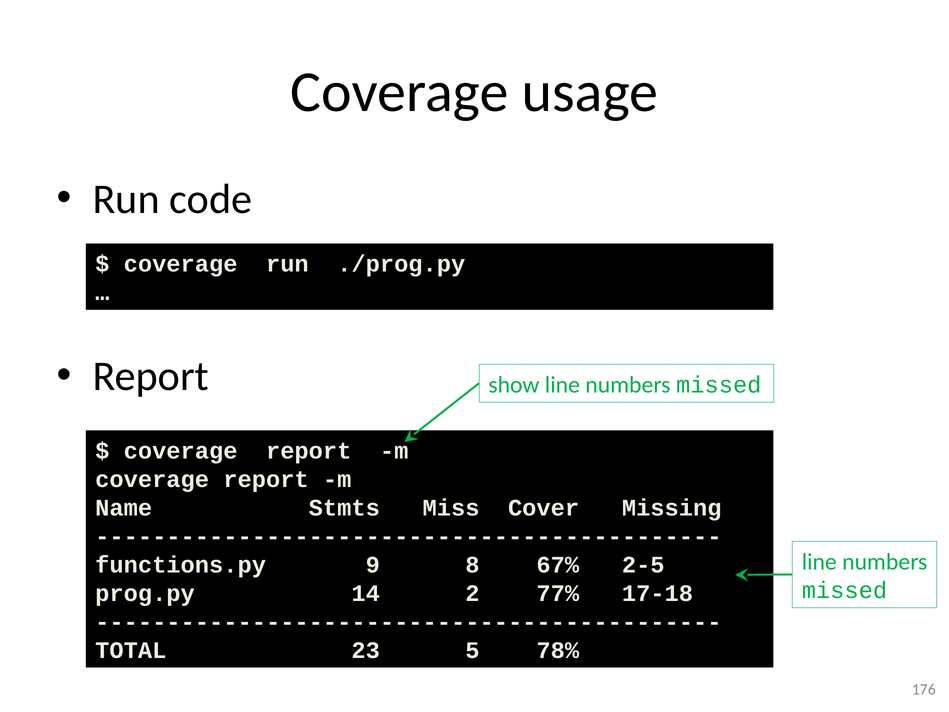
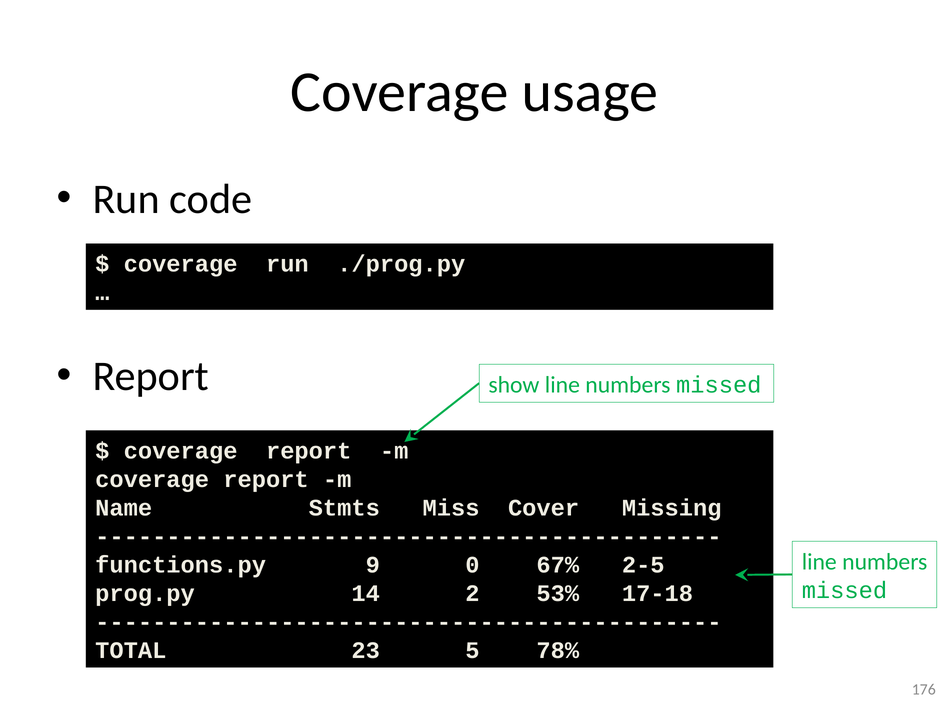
8: 8 -> 0 (472, 565)
77%: 77% -> 53% (558, 593)
